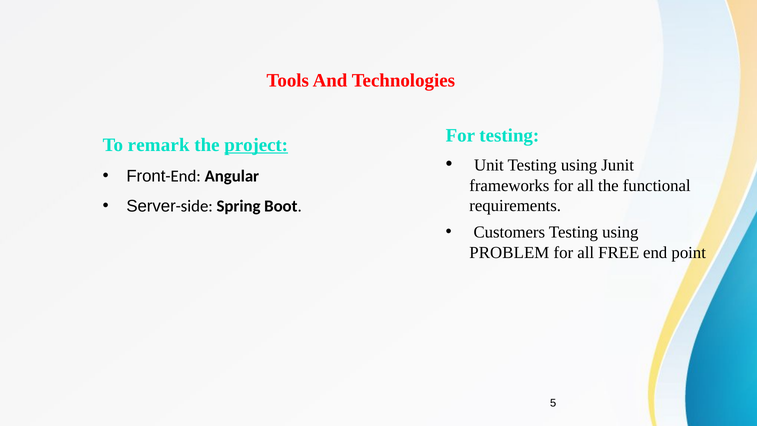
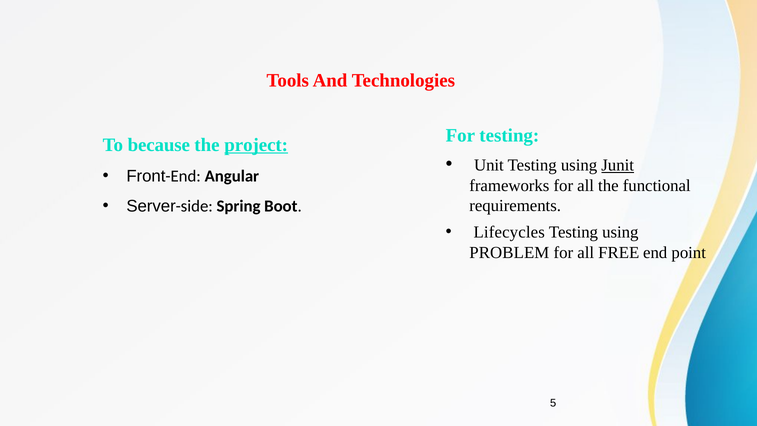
remark: remark -> because (159, 145)
Junit underline: none -> present (618, 165)
Customers: Customers -> Lifecycles (509, 232)
